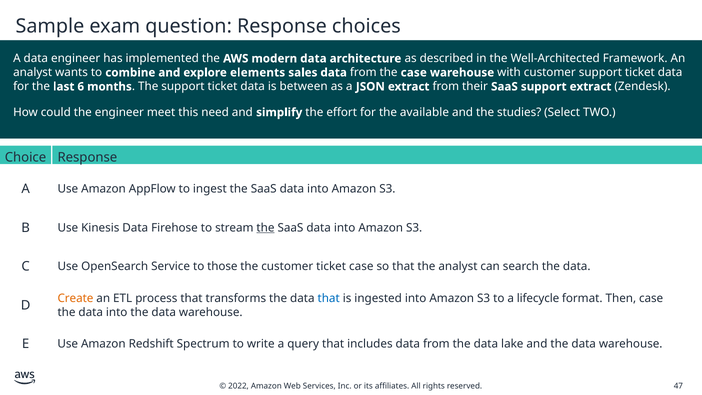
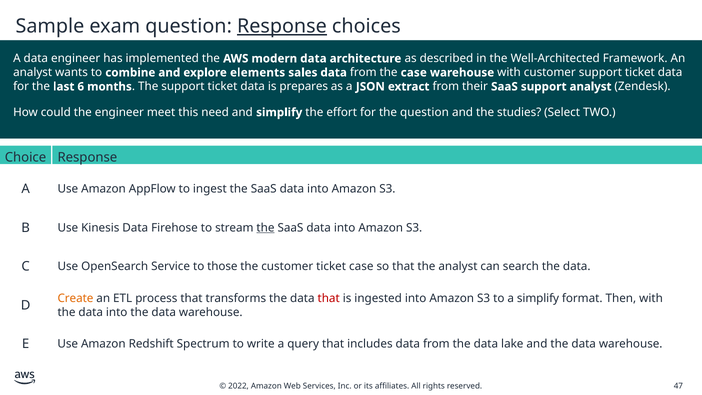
Response underline: none -> present (282, 26)
between: between -> prepares (304, 87)
support extract: extract -> analyst (591, 87)
the available: available -> question (424, 112)
that colour: blue -> red (329, 298)
a lifecycle: lifecycle -> simplify (538, 298)
Then case: case -> with (651, 298)
